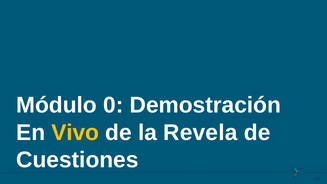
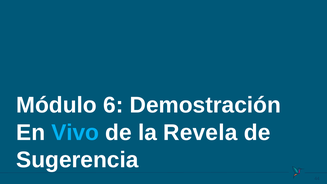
0: 0 -> 6 (113, 105)
Vivo colour: yellow -> light blue (75, 132)
Cuestiones: Cuestiones -> Sugerencia (77, 160)
